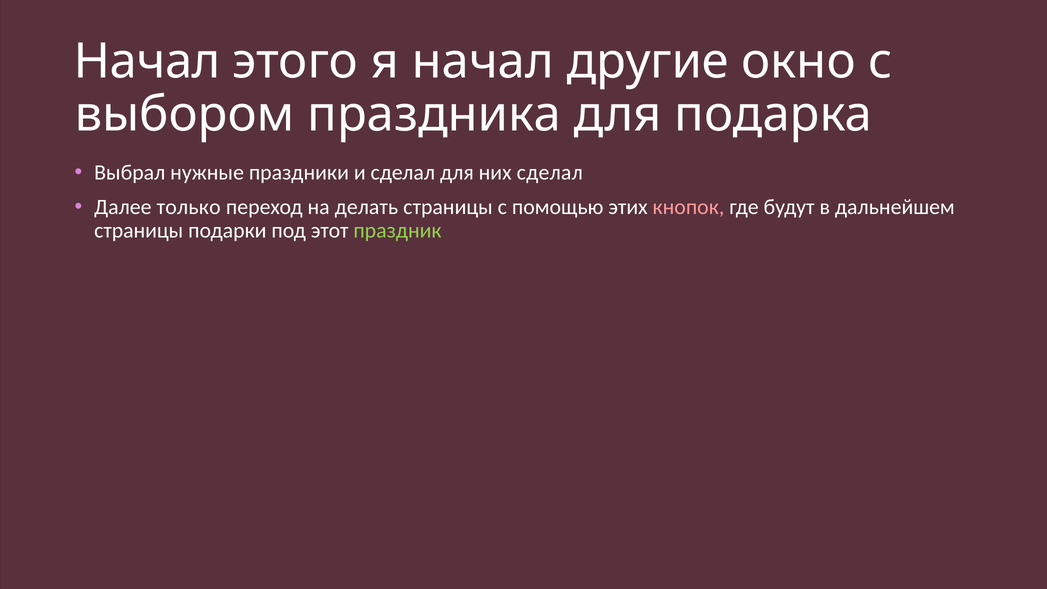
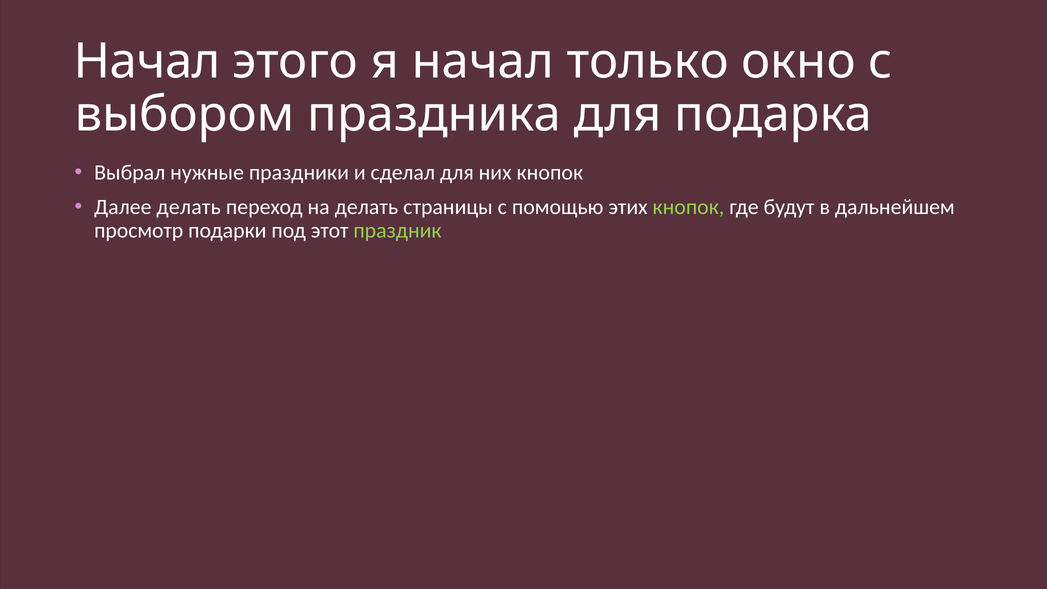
другие: другие -> только (648, 61)
них сделал: сделал -> кнопок (550, 172)
Далее только: только -> делать (189, 207)
кнопок colour: pink -> light green (688, 207)
страницы: страницы -> просмотр (139, 230)
